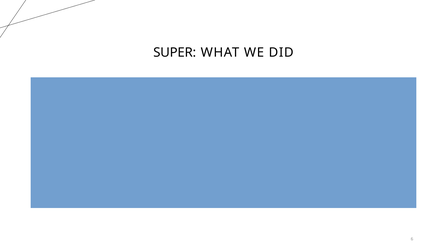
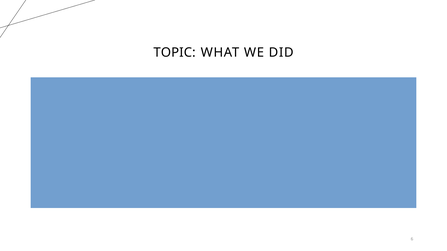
SUPER: SUPER -> TOPIC (175, 53)
